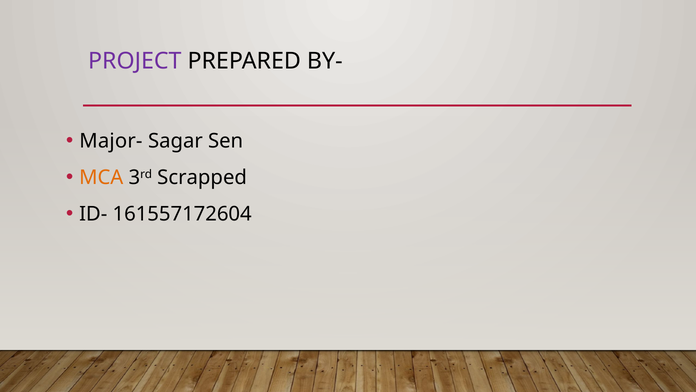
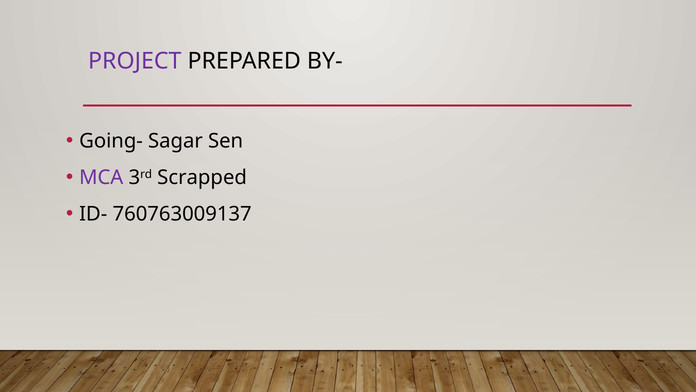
Major-: Major- -> Going- (111, 141)
MCA colour: orange -> purple (101, 177)
161557172604: 161557172604 -> 760763009137 (182, 214)
